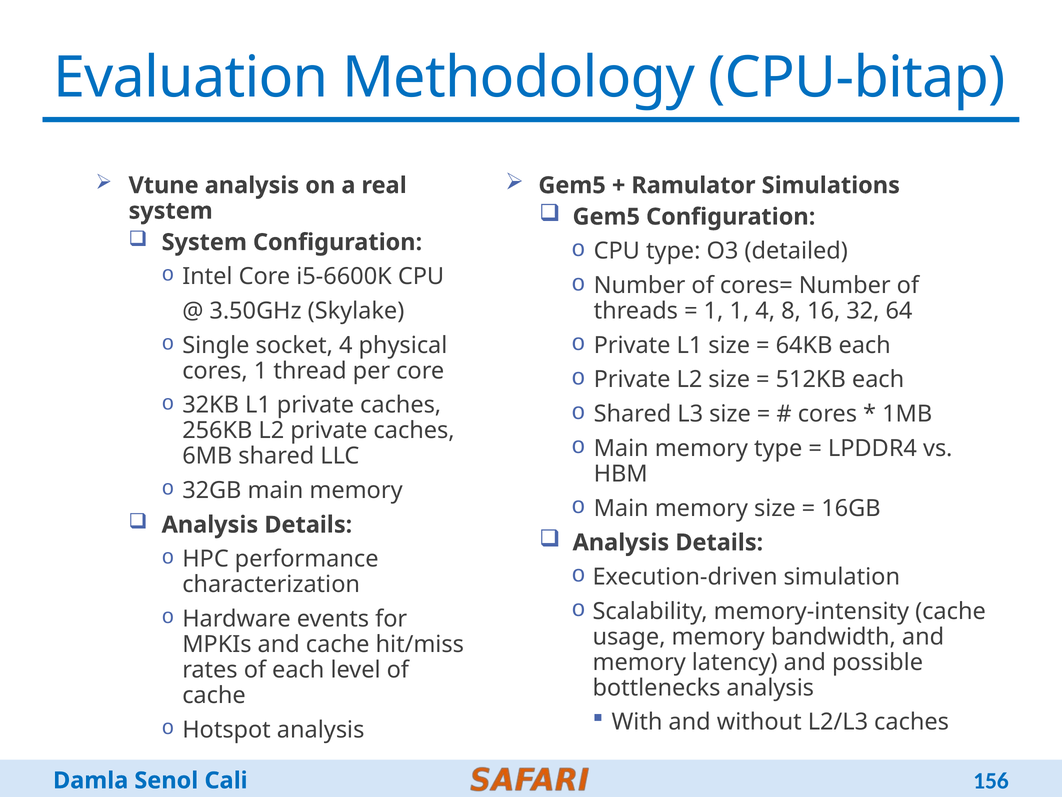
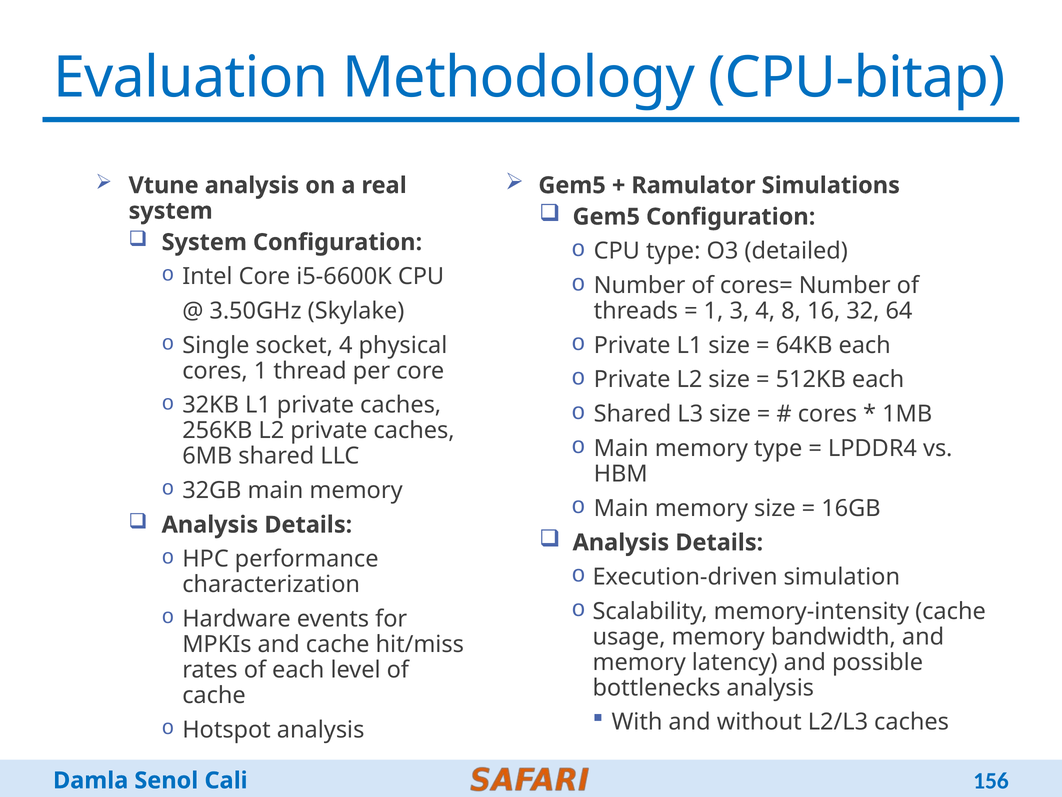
1 1: 1 -> 3 (739, 311)
